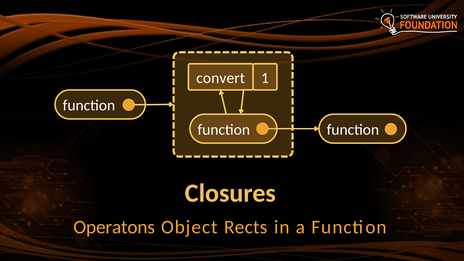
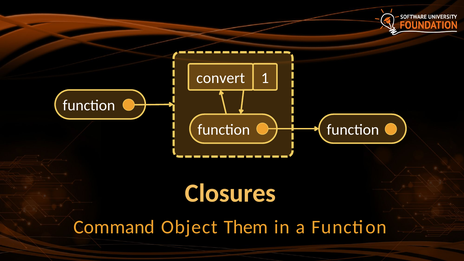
Operatons: Operatons -> Command (114, 227)
Rects: Rects -> Them (246, 227)
